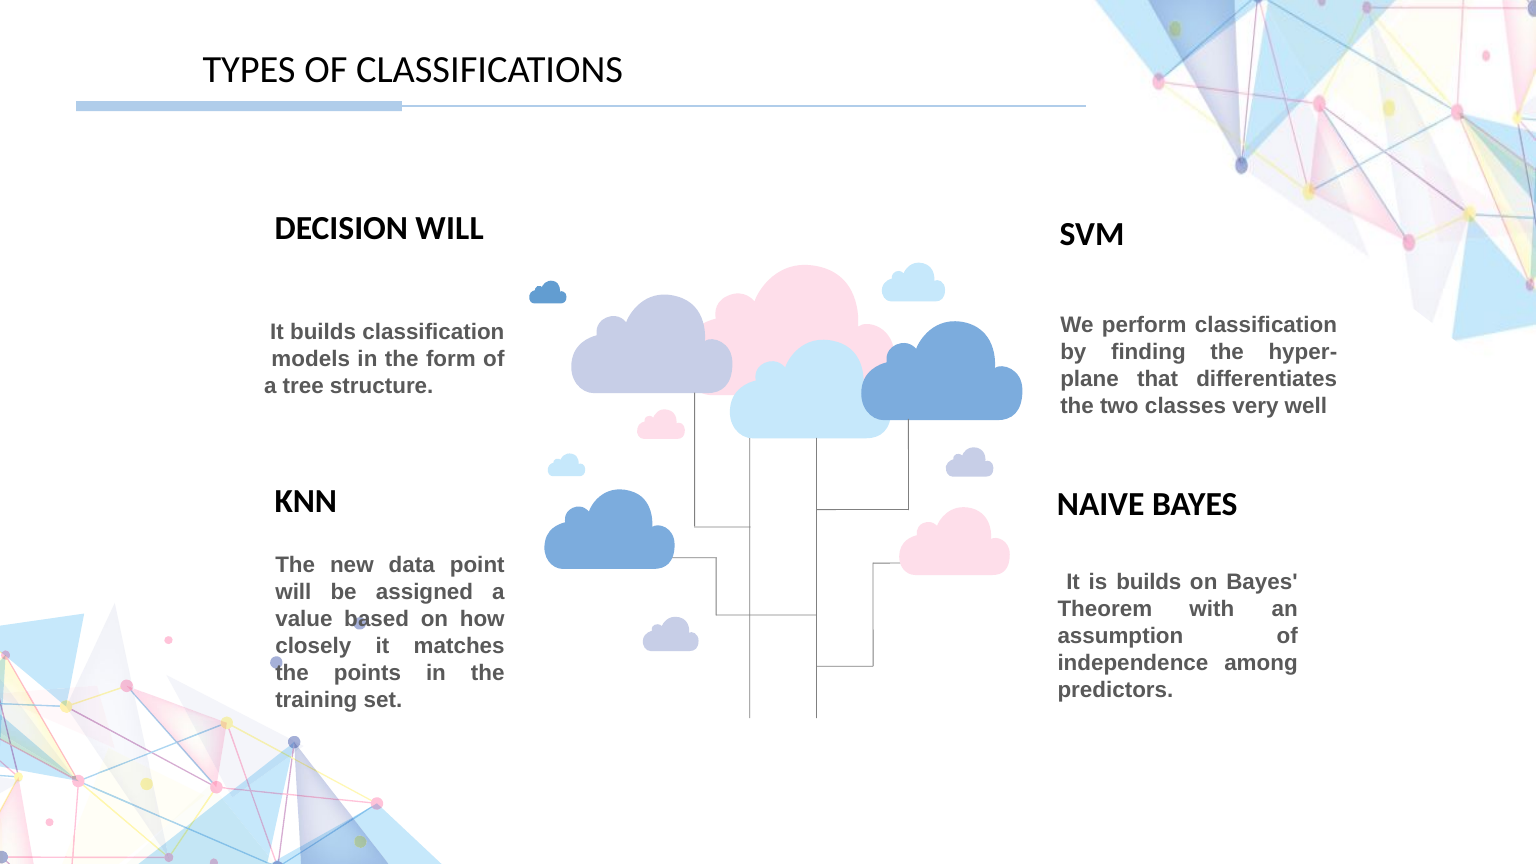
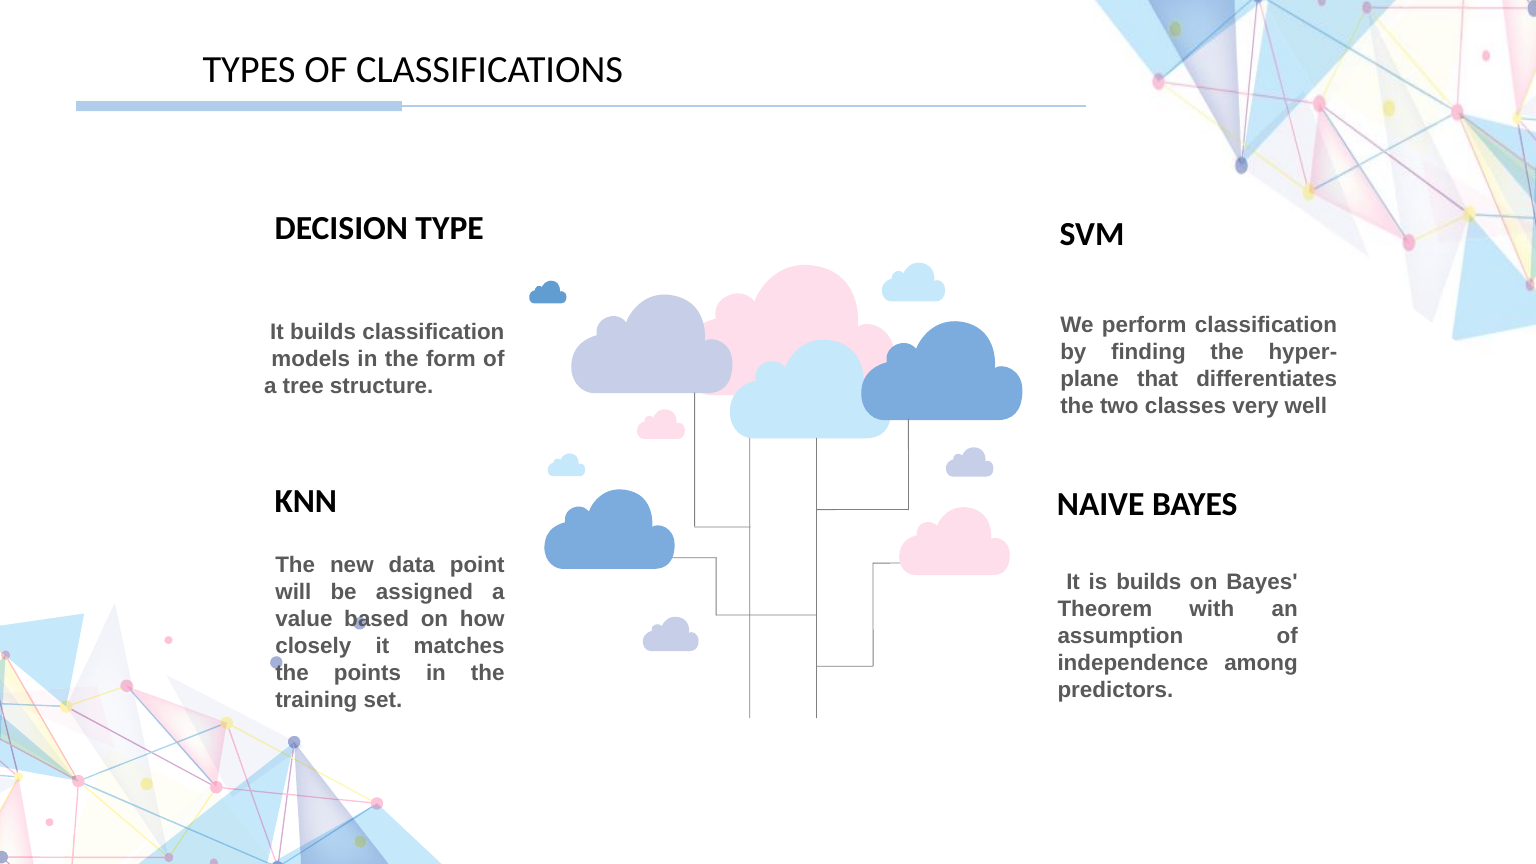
DECISION WILL: WILL -> TYPE (450, 228)
